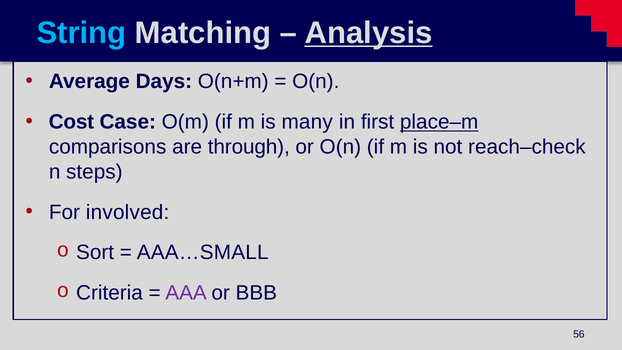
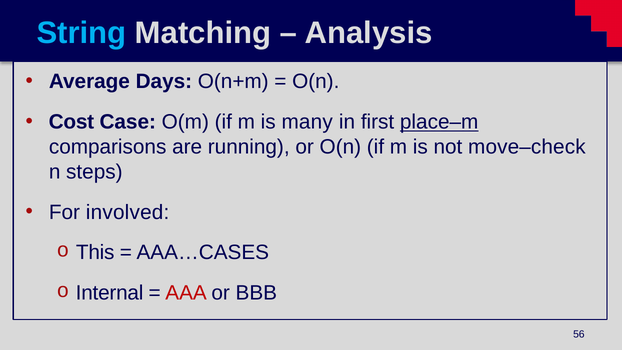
Analysis underline: present -> none (369, 33)
through: through -> running (249, 147)
reach–check: reach–check -> move–check (527, 147)
Sort: Sort -> This (95, 253)
AAA…SMALL: AAA…SMALL -> AAA…CASES (203, 253)
Criteria: Criteria -> Internal (110, 293)
AAA colour: purple -> red (186, 293)
